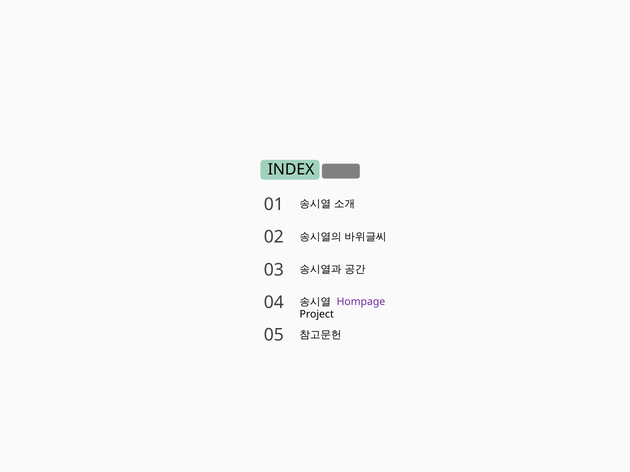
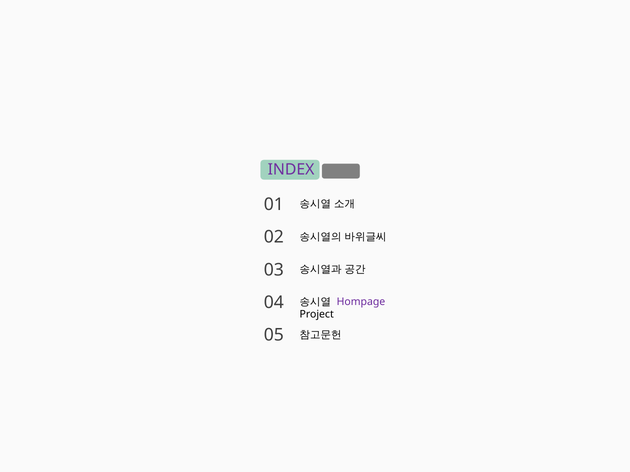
INDEX colour: black -> purple (291, 170)
